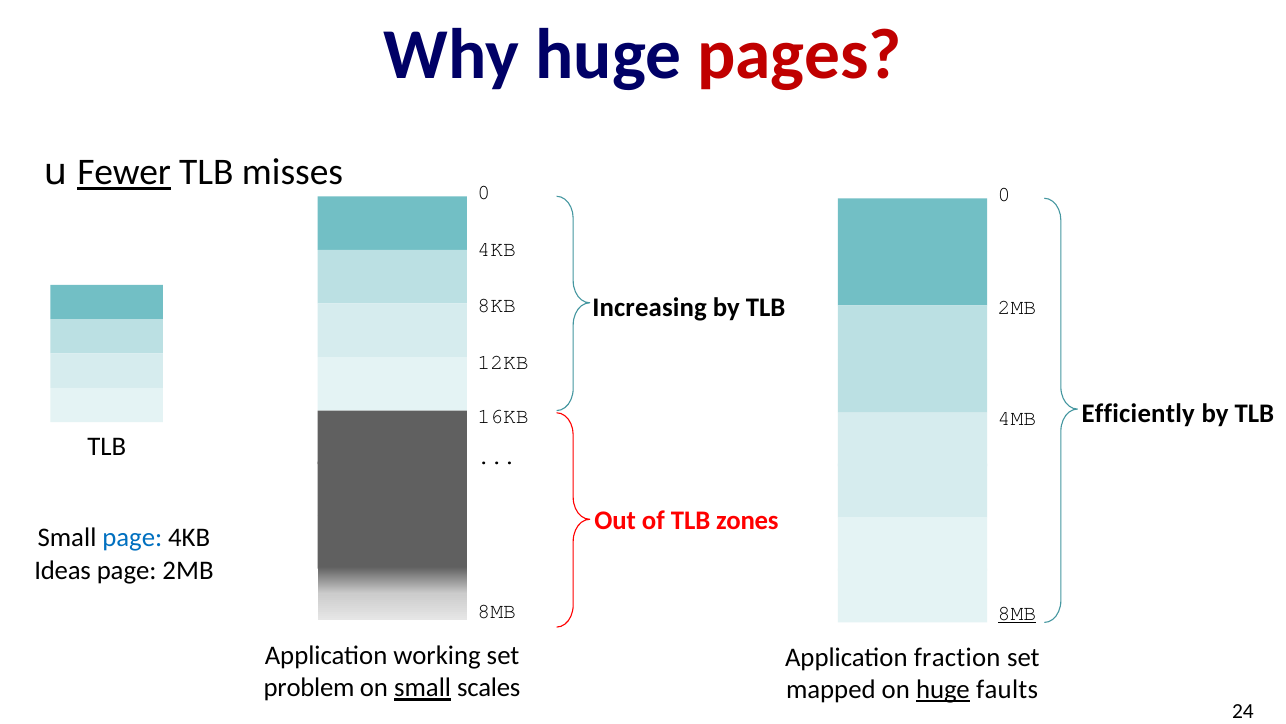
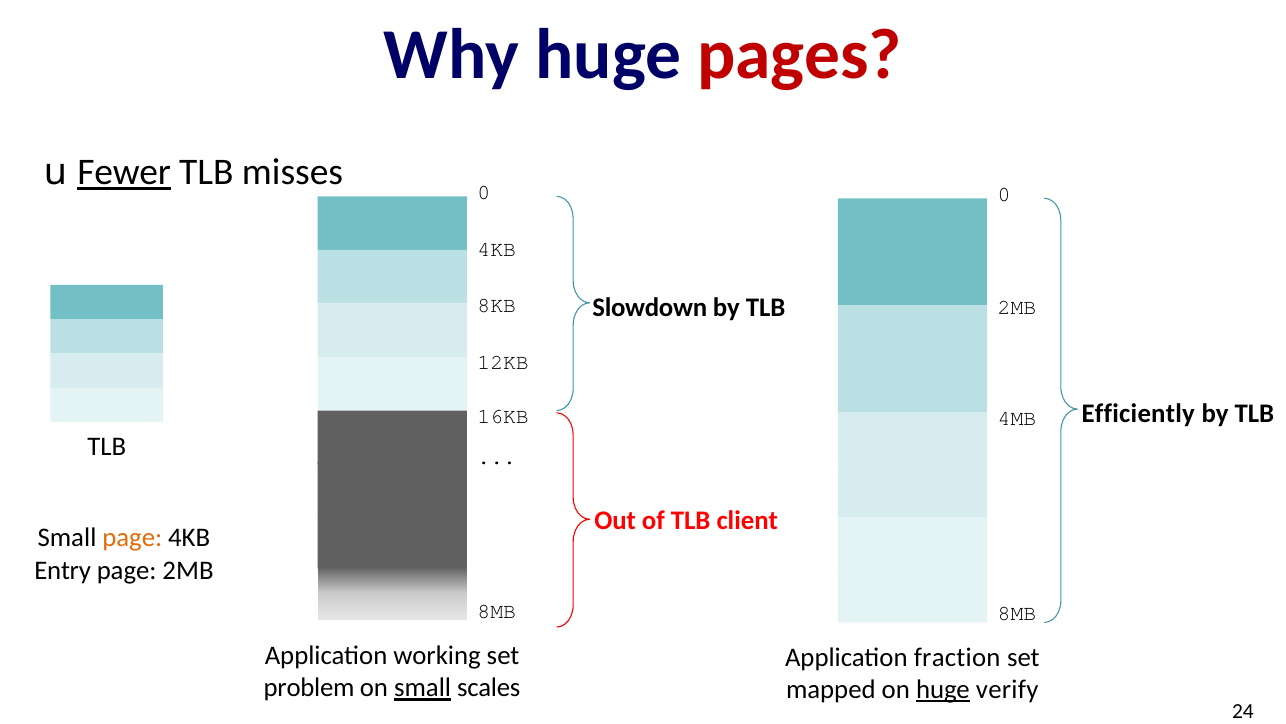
Increasing: Increasing -> Slowdown (650, 308)
zones: zones -> client (747, 521)
page colour: blue -> orange (132, 538)
Ideas: Ideas -> Entry (63, 570)
8MB underline: present -> none (1017, 613)
faults: faults -> verify (1007, 689)
